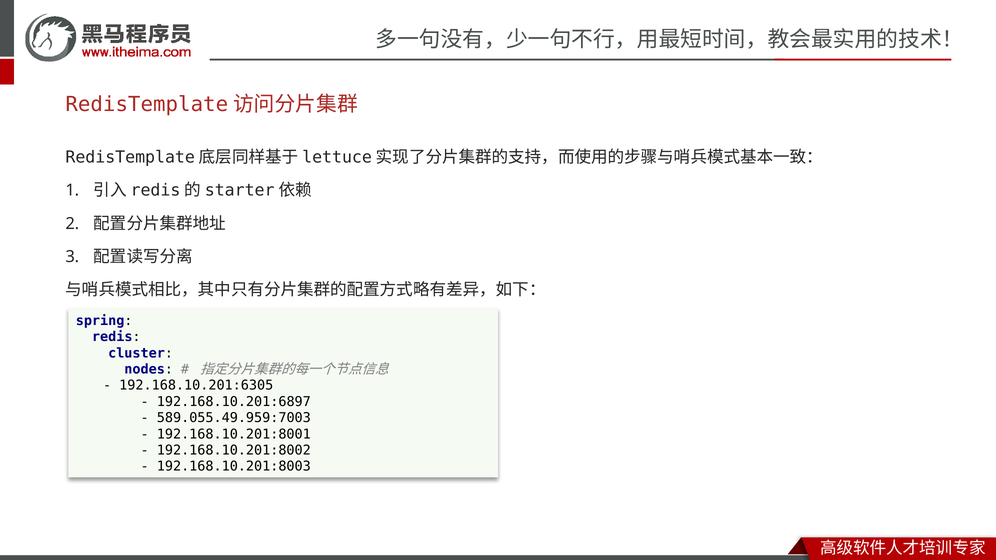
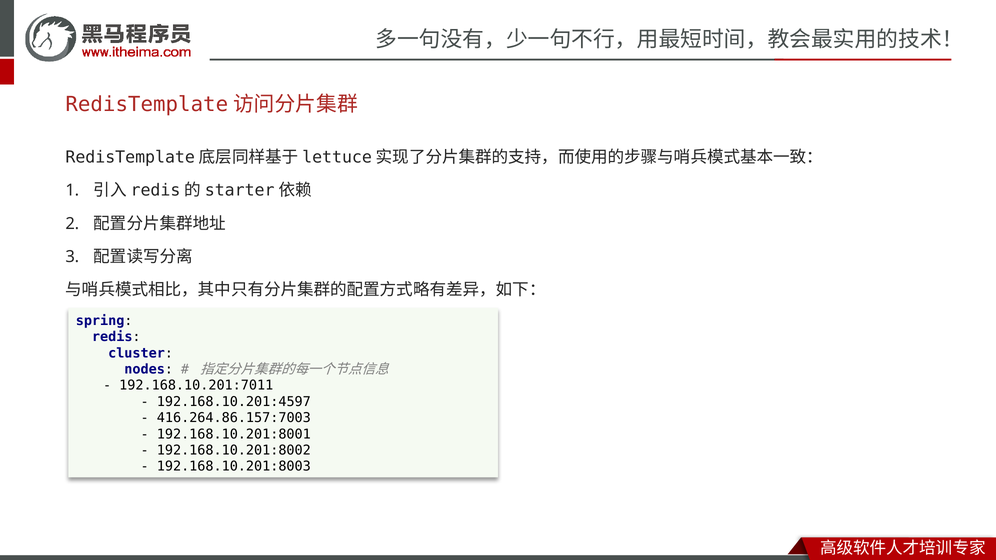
192.168.10.201:6305: 192.168.10.201:6305 -> 192.168.10.201:7011 (196, 386)
192.168.10.201:6897: 192.168.10.201:6897 -> 192.168.10.201:4597 (234, 402)
589.055.49.959:7003: 589.055.49.959:7003 -> 416.264.86.157:7003 (234, 418)
